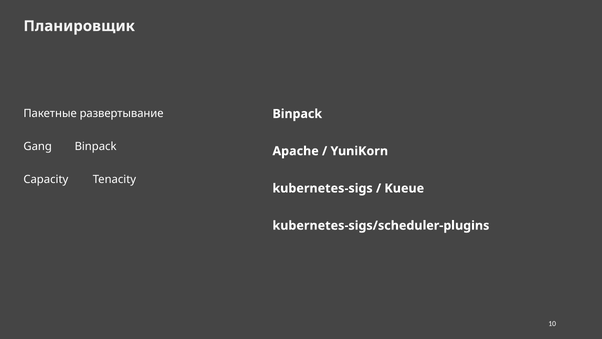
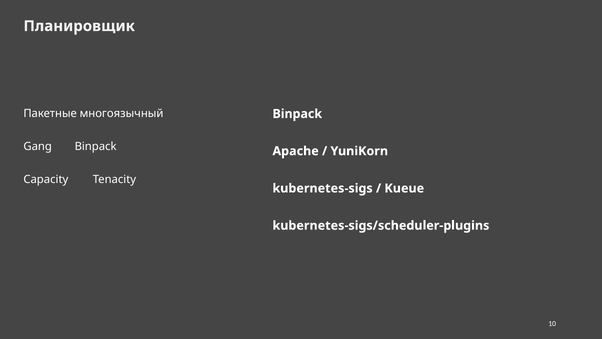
развертывание: развертывание -> многоязычный (122, 113)
